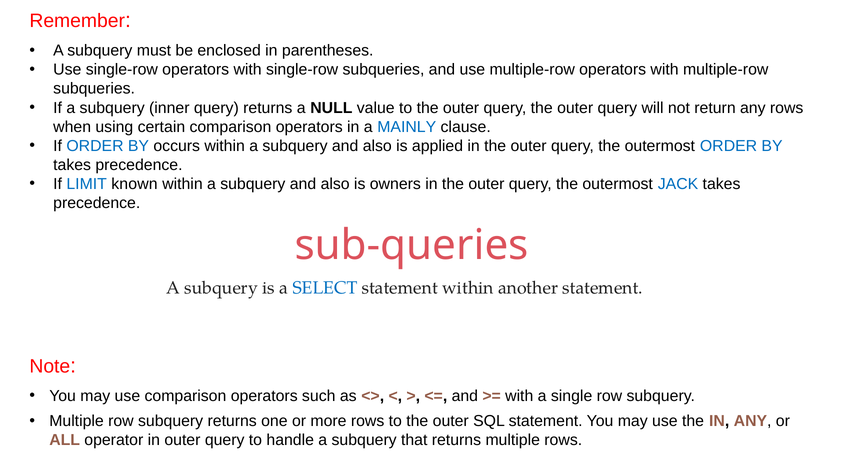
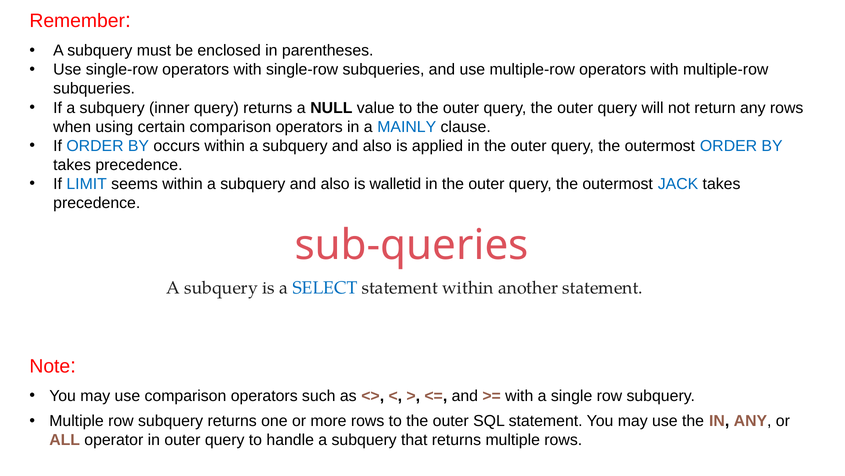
known: known -> seems (135, 184)
owners: owners -> walletid (395, 184)
